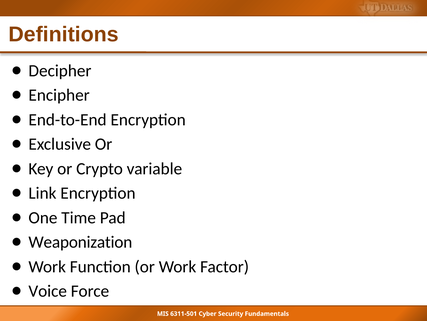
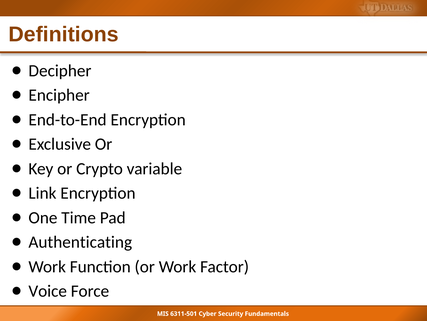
Weaponization: Weaponization -> Authenticating (80, 242)
